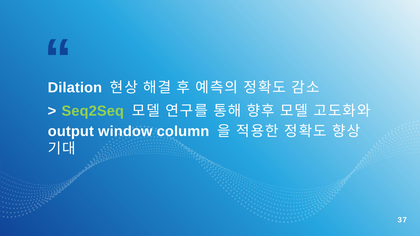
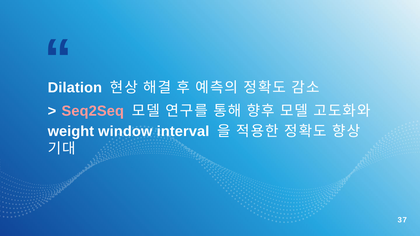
Seq2Seq colour: light green -> pink (93, 111)
output: output -> weight (71, 131)
column: column -> interval (183, 131)
